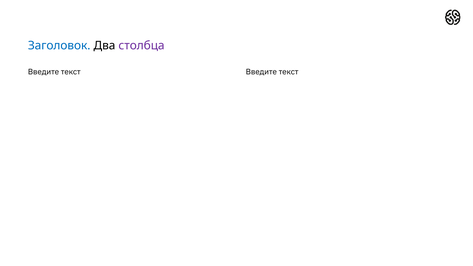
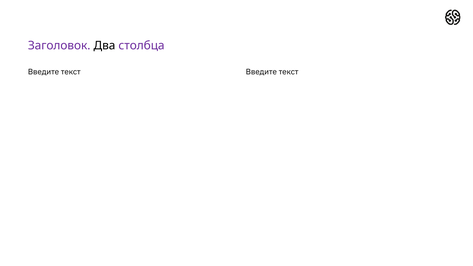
Заголовок colour: blue -> purple (59, 45)
